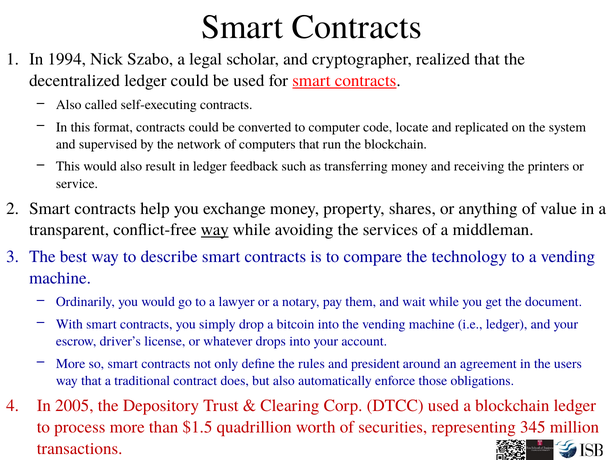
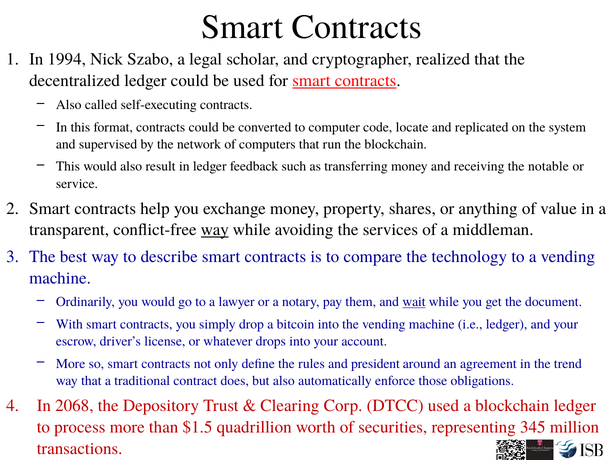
printers: printers -> notable (548, 166)
wait underline: none -> present (414, 302)
users: users -> trend (568, 363)
2005: 2005 -> 2068 (74, 405)
